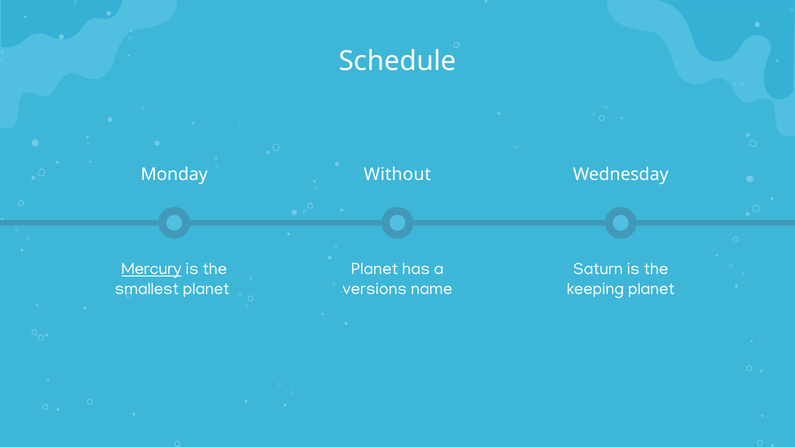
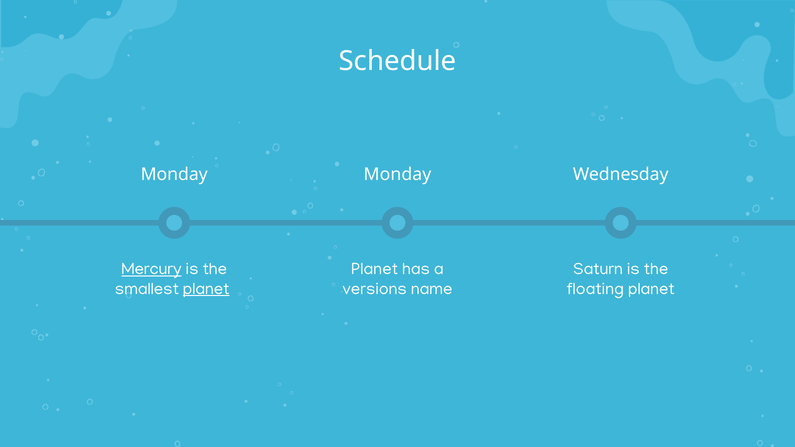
Without: Without -> Monday (397, 174)
planet underline: none -> present (206, 289)
keeping: keeping -> floating (595, 289)
